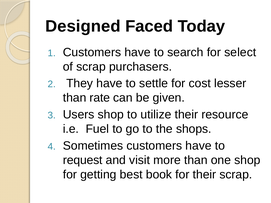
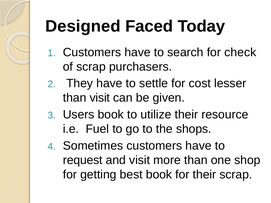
select: select -> check (240, 52)
than rate: rate -> visit (100, 98)
Users shop: shop -> book (111, 115)
